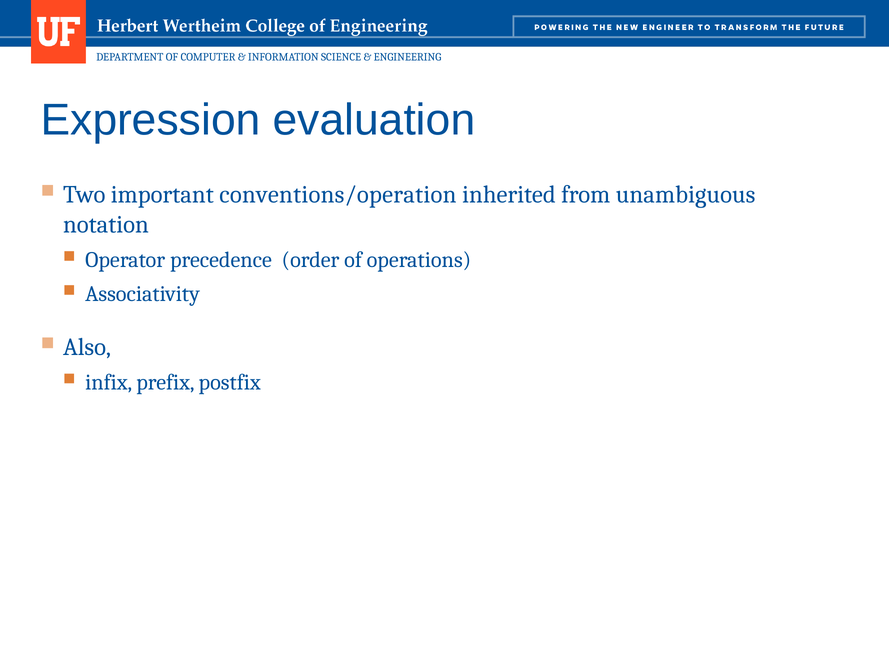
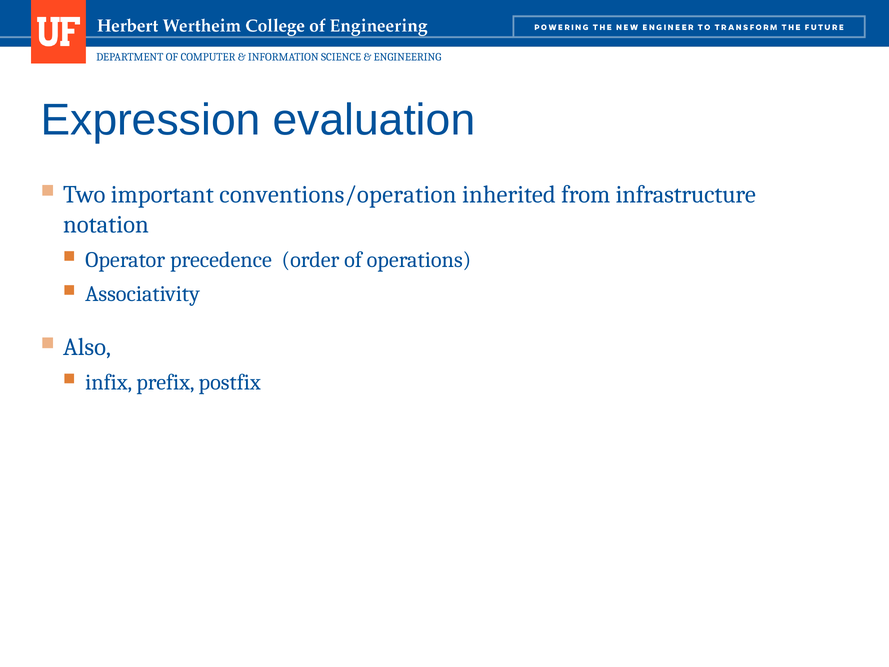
unambiguous: unambiguous -> infrastructure (686, 195)
